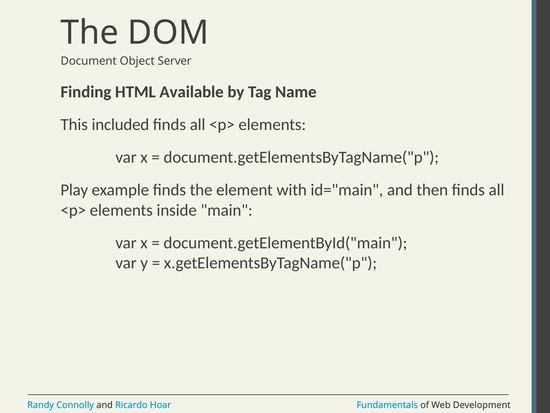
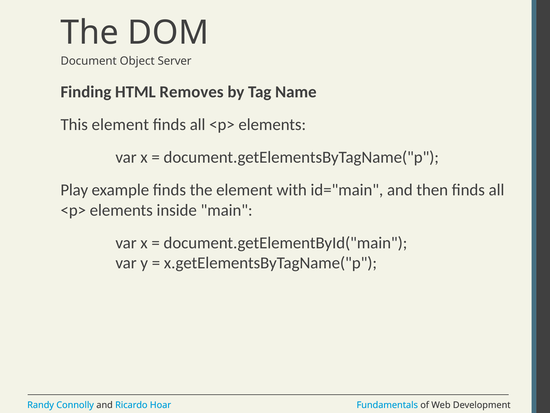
Available: Available -> Removes (192, 92)
This included: included -> element (120, 125)
